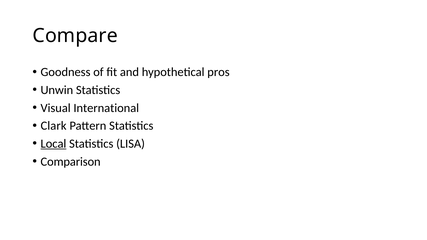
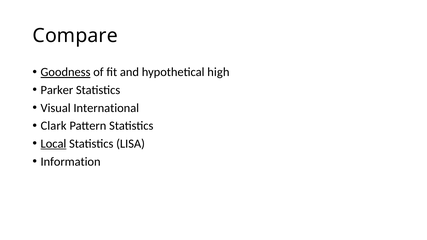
Goodness underline: none -> present (66, 72)
pros: pros -> high (218, 72)
Unwin: Unwin -> Parker (57, 90)
Comparison: Comparison -> Information (71, 162)
